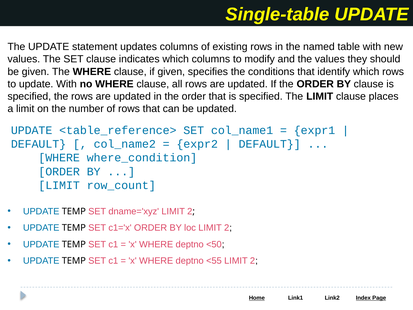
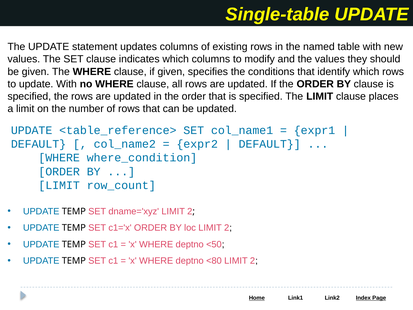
<55: <55 -> <80 (214, 261)
